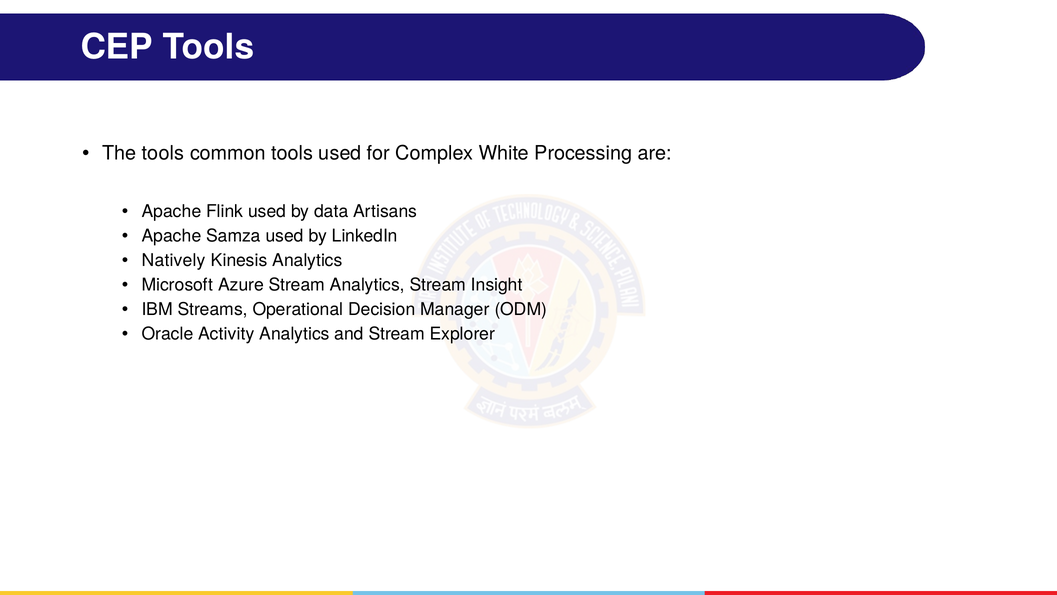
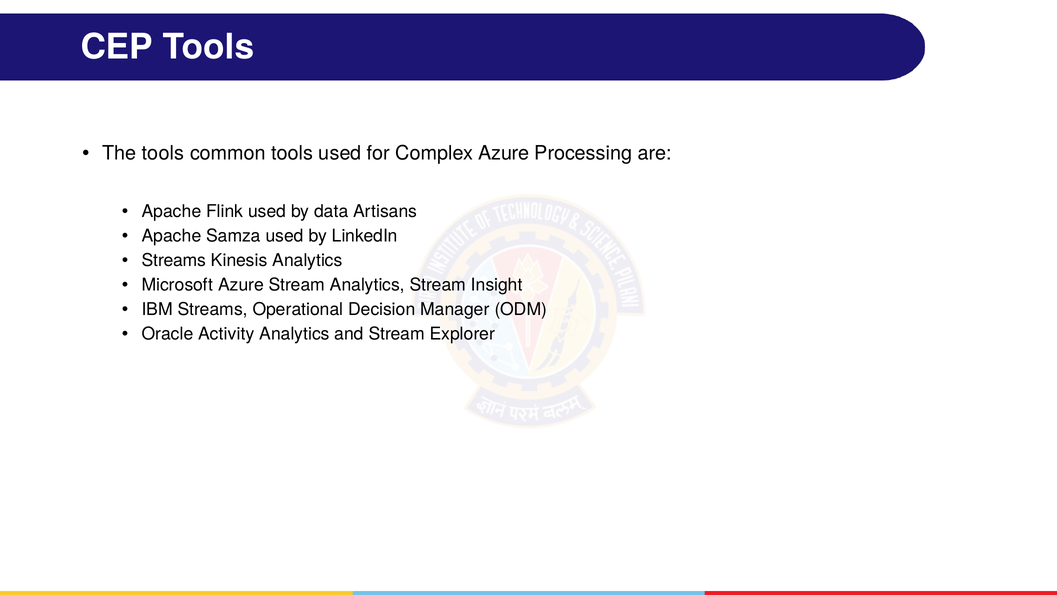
Complex White: White -> Azure (504, 153)
Natively: Natively -> Streams (174, 260)
